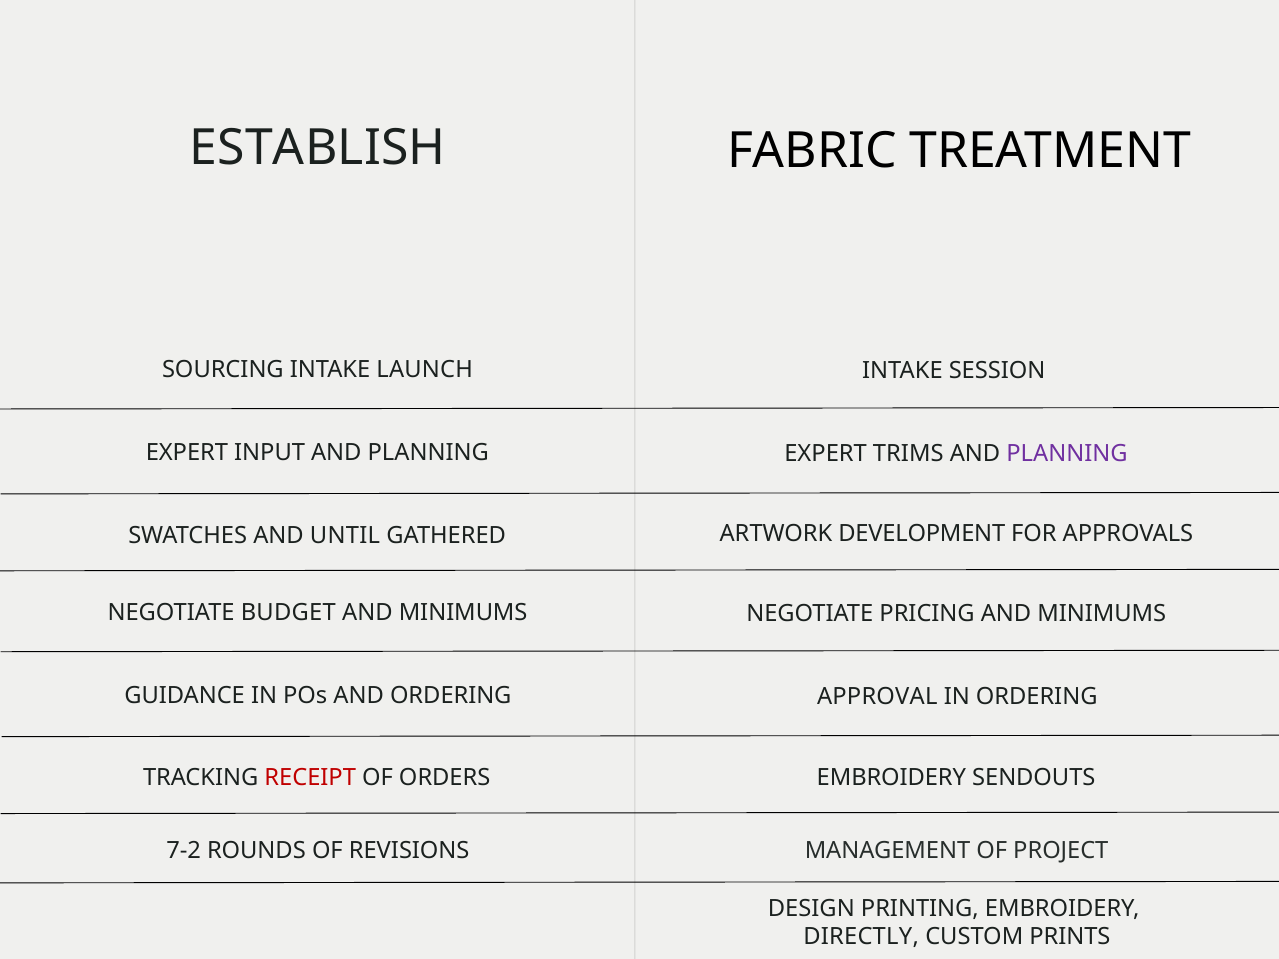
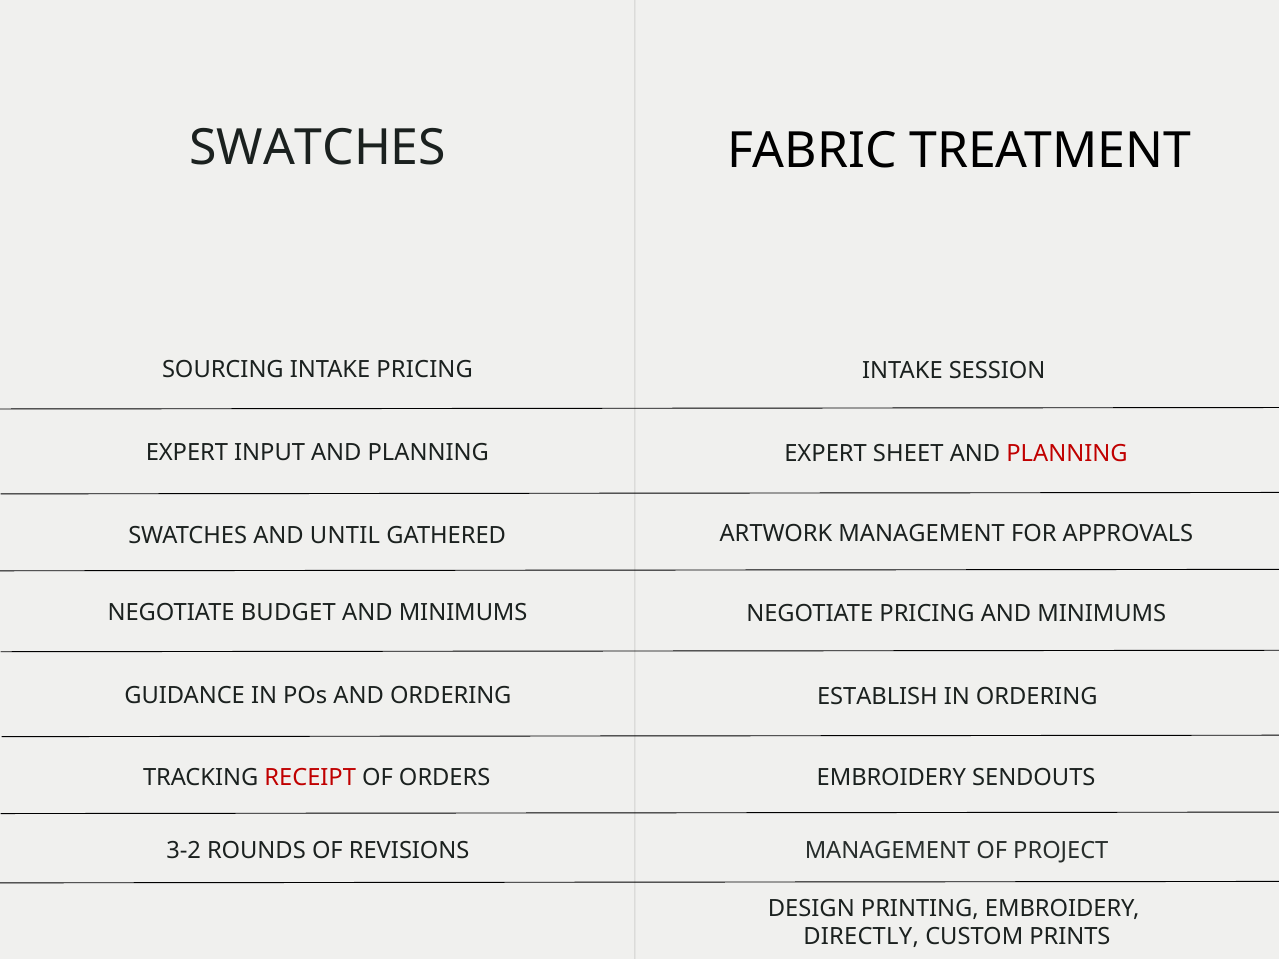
ESTABLISH: ESTABLISH -> SWATCHES (318, 148)
INTAKE LAUNCH: LAUNCH -> PRICING (425, 370)
TRIMS: TRIMS -> SHEET (908, 454)
PLANNING colour: purple -> red (1067, 454)
ARTWORK DEVELOPMENT: DEVELOPMENT -> MANAGEMENT (922, 534)
APPROVAL: APPROVAL -> ESTABLISH (877, 697)
7-2: 7-2 -> 3-2 (184, 851)
